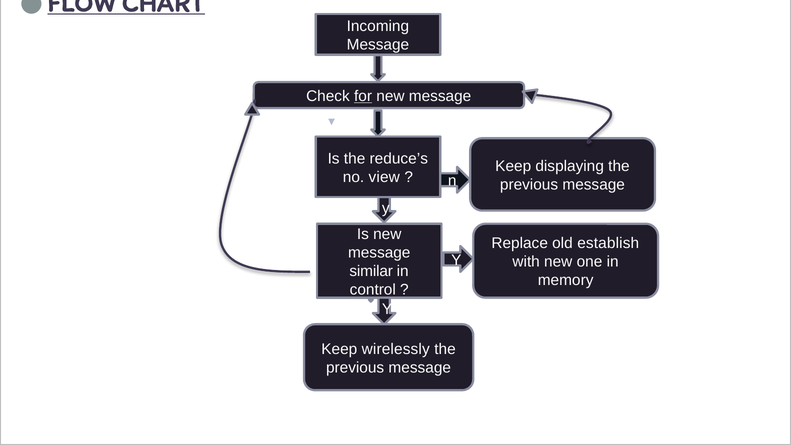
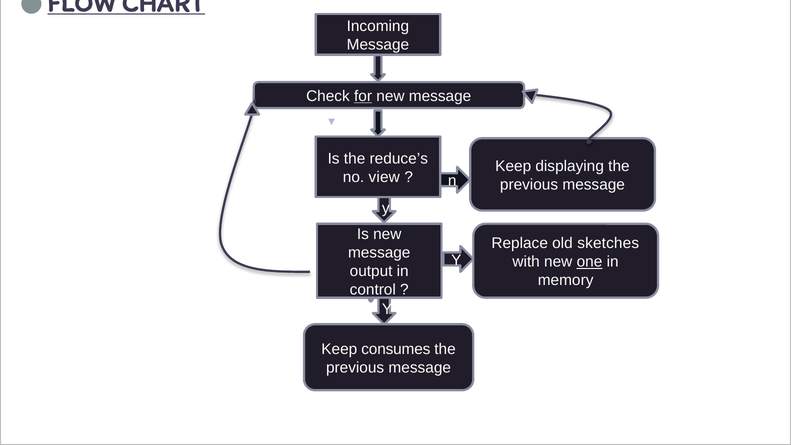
establish: establish -> sketches (608, 243)
one underline: none -> present (589, 262)
similar: similar -> output (371, 271)
wirelessly: wirelessly -> consumes (396, 349)
